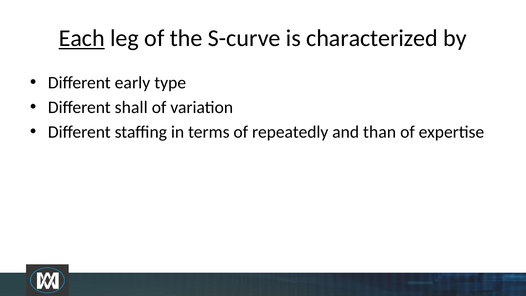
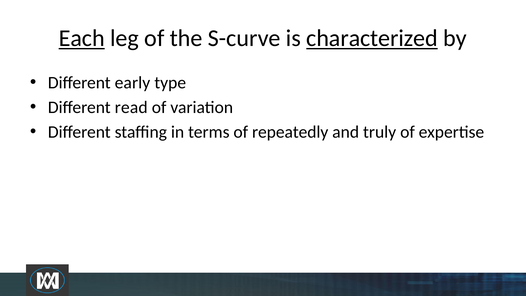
characterized underline: none -> present (372, 38)
shall: shall -> read (131, 107)
than: than -> truly (380, 132)
